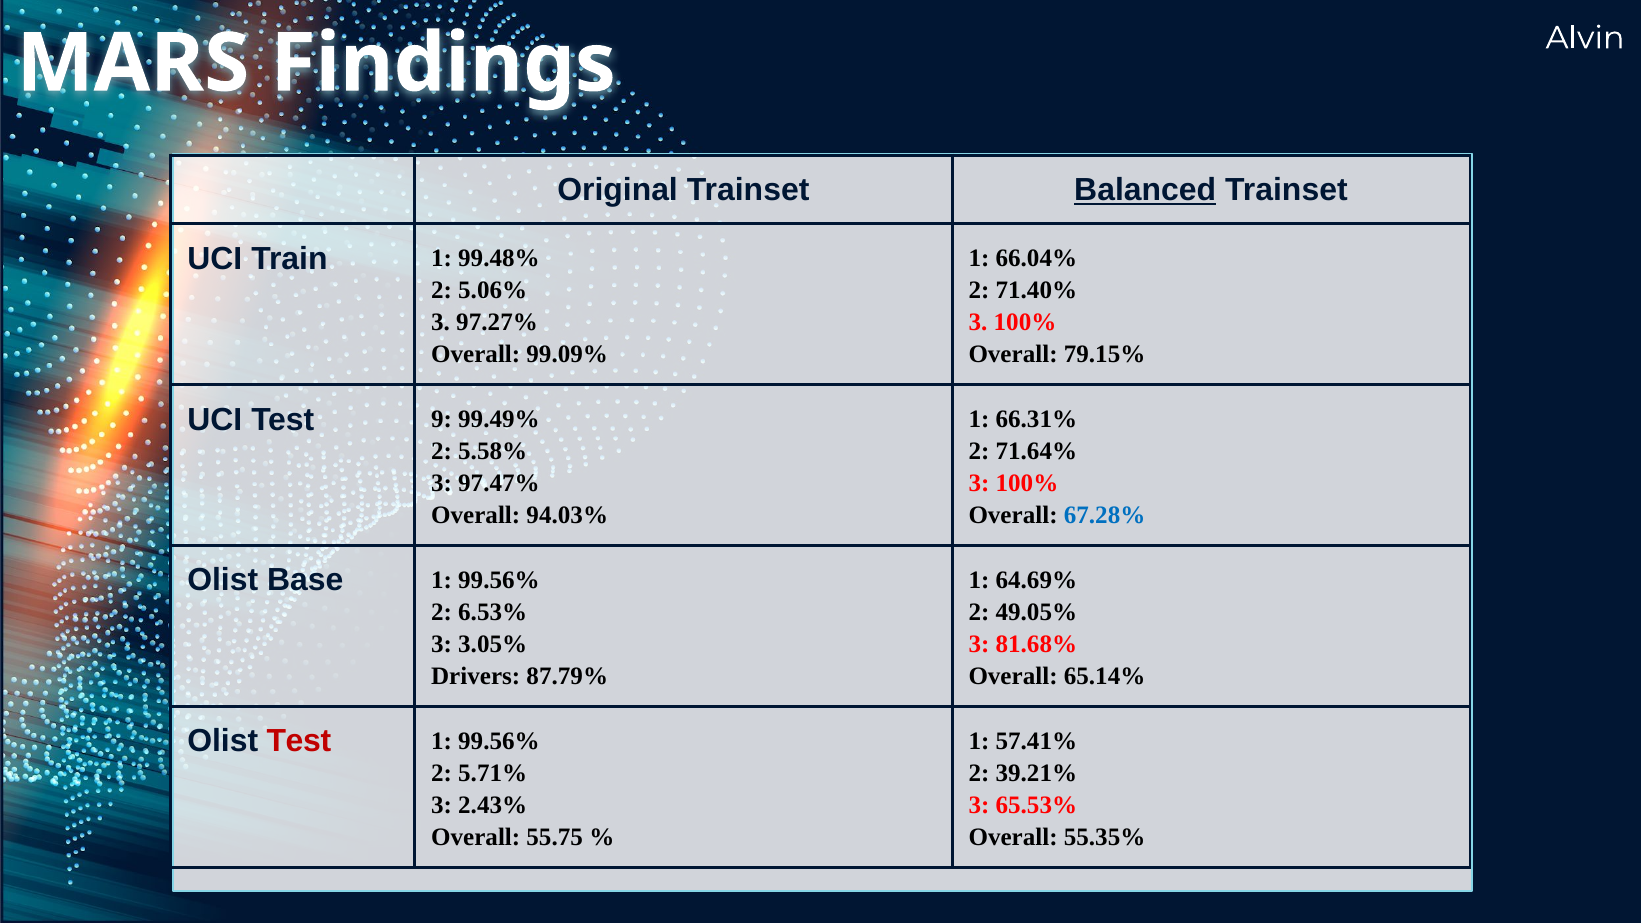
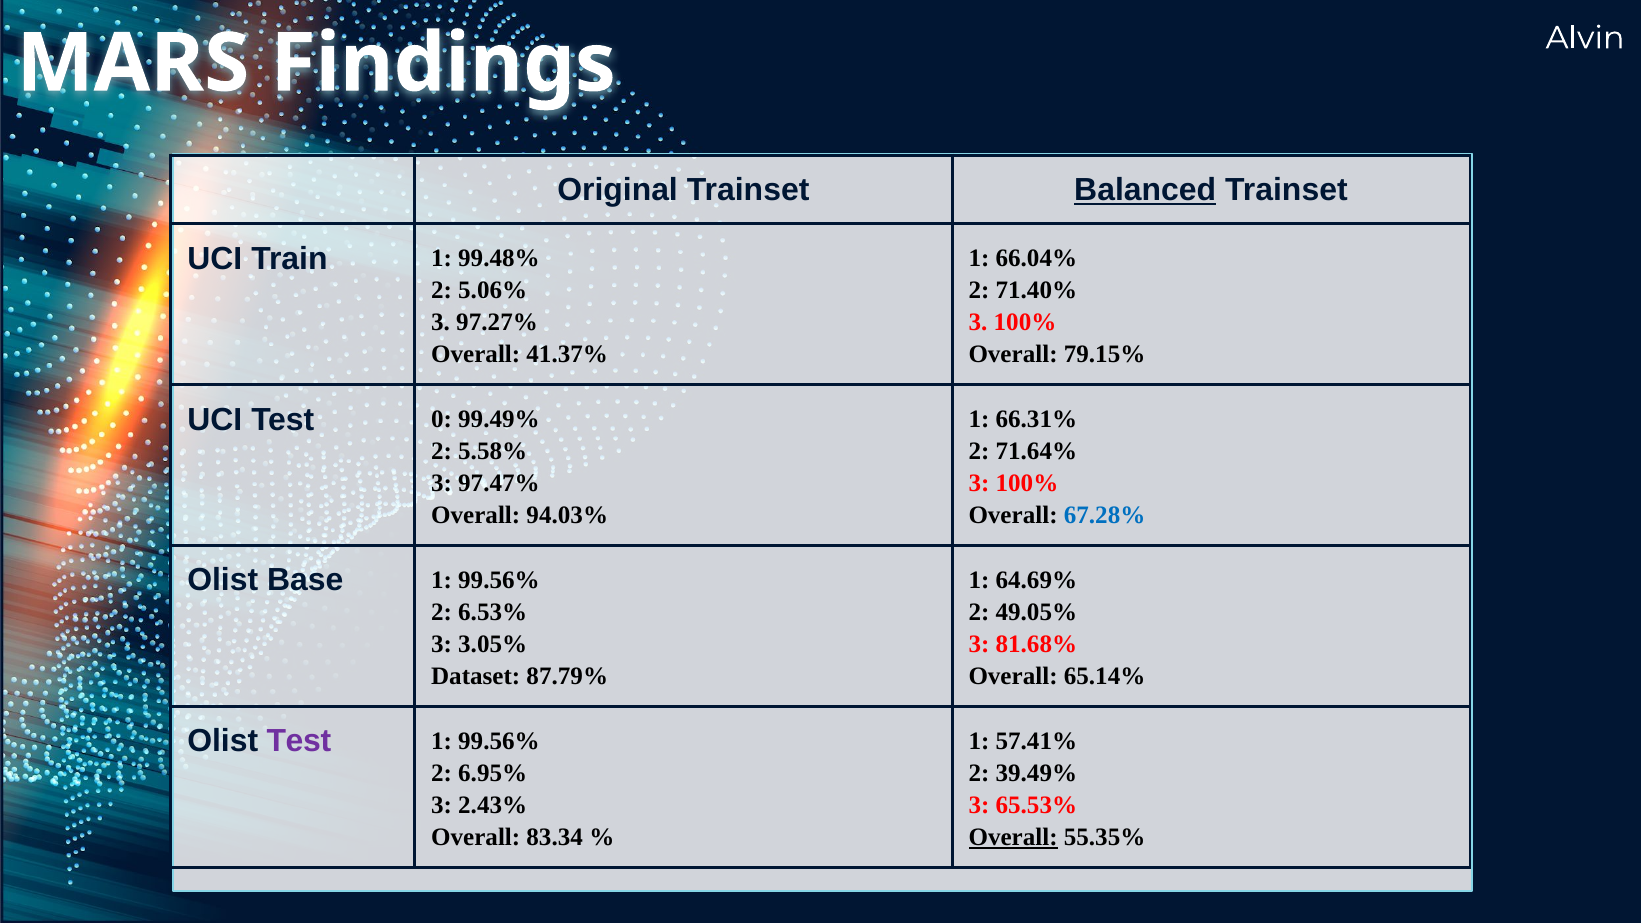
99.09%: 99.09% -> 41.37% (567, 355)
9: 9 -> 0 (442, 419)
Drivers: Drivers -> Dataset (476, 676)
Test colour: red -> purple (299, 741)
5.71%: 5.71% -> 6.95% (493, 773)
39.21%: 39.21% -> 39.49% (1036, 773)
55.75: 55.75 -> 83.34 (555, 837)
Overall underline: none -> present (1013, 837)
